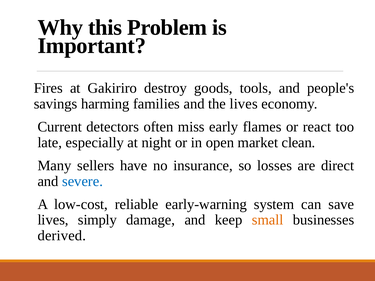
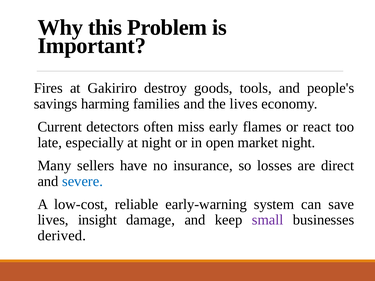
market clean: clean -> night (298, 143)
simply: simply -> insight (97, 220)
small colour: orange -> purple (268, 220)
